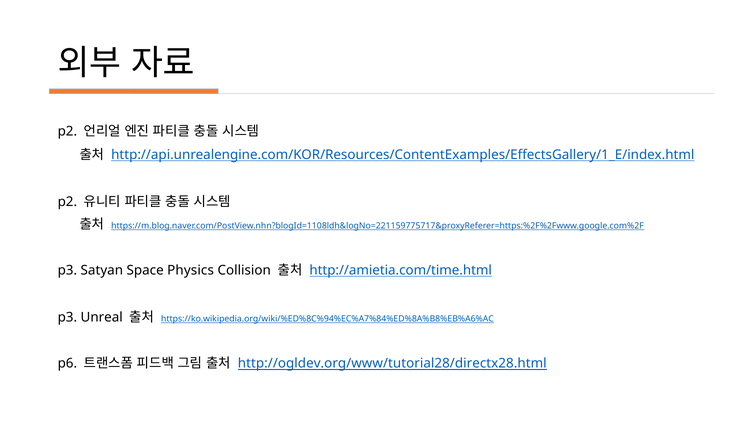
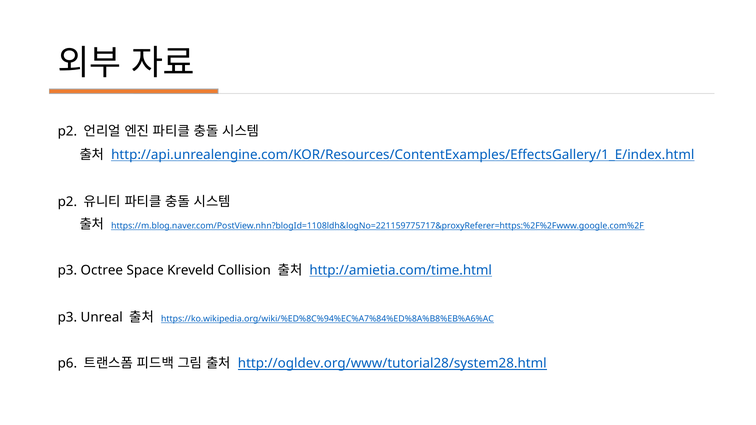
Satyan: Satyan -> Octree (102, 270)
Physics: Physics -> Kreveld (191, 270)
http://ogldev.org/www/tutorial28/directx28.html: http://ogldev.org/www/tutorial28/directx28.html -> http://ogldev.org/www/tutorial28/system28.html (392, 364)
